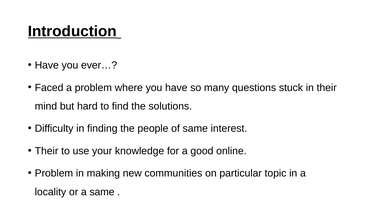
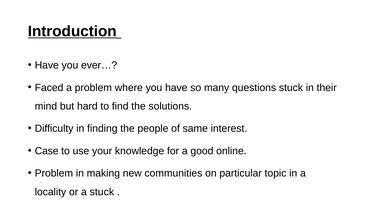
Their: Their -> Case (47, 151)
a same: same -> stuck (102, 192)
